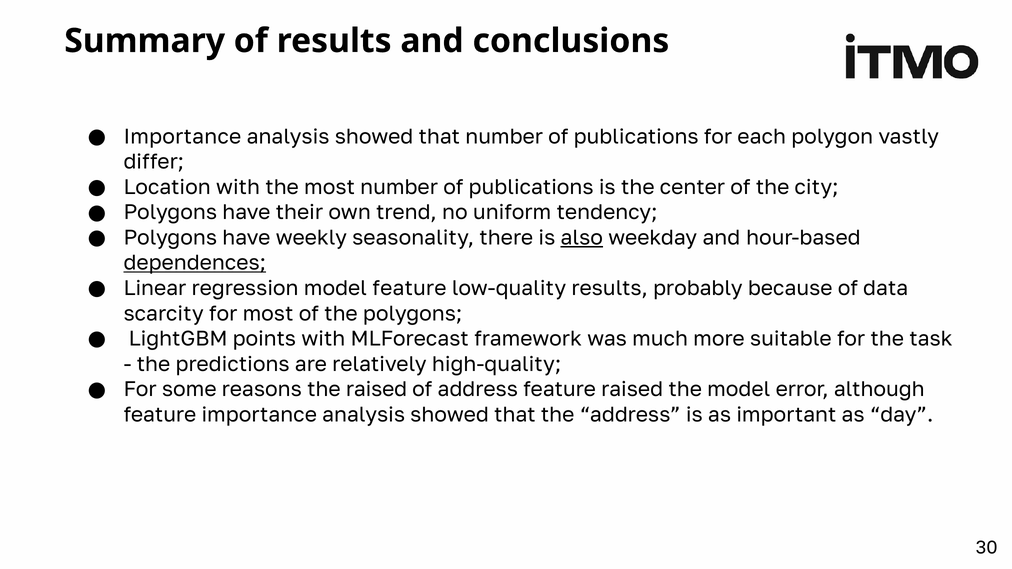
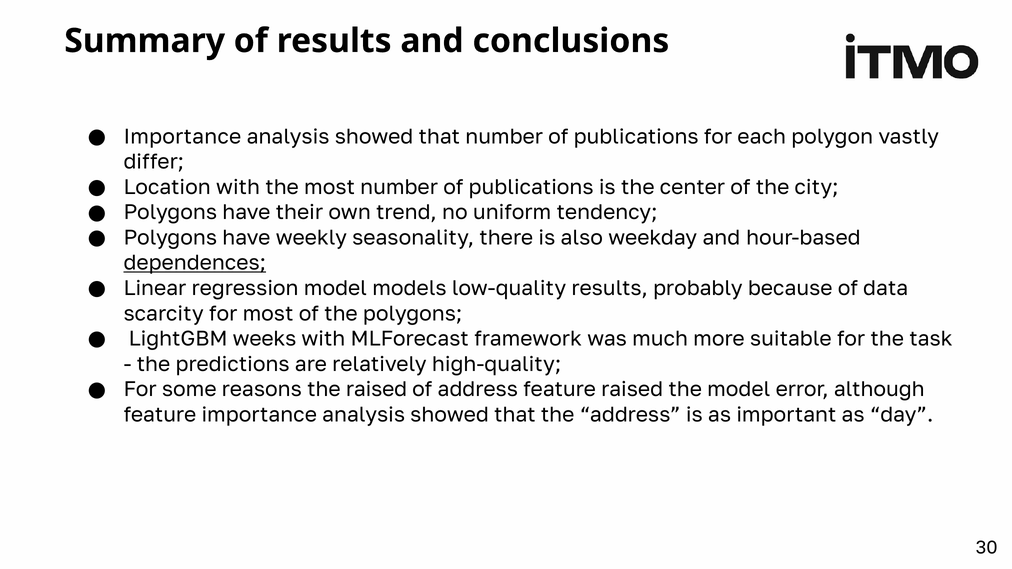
also underline: present -> none (582, 238)
model feature: feature -> models (410, 288)
points: points -> weeks (264, 339)
